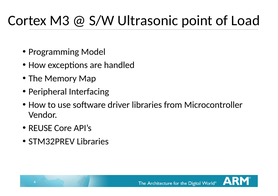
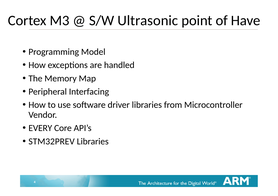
Load: Load -> Have (246, 21)
REUSE: REUSE -> EVERY (40, 128)
